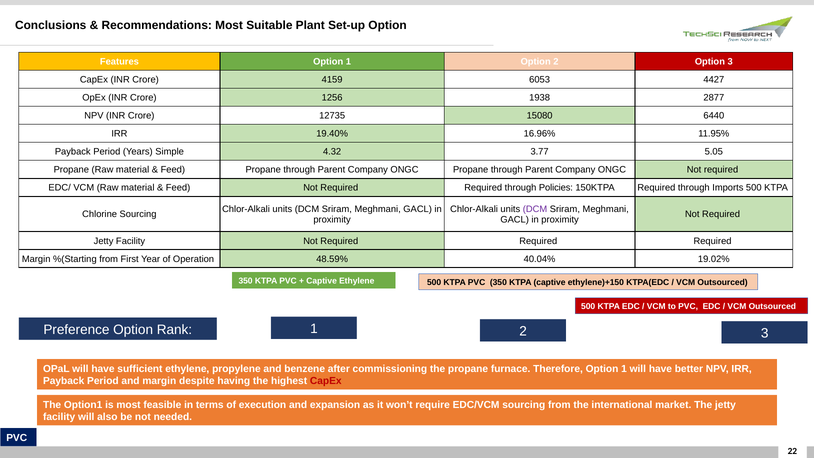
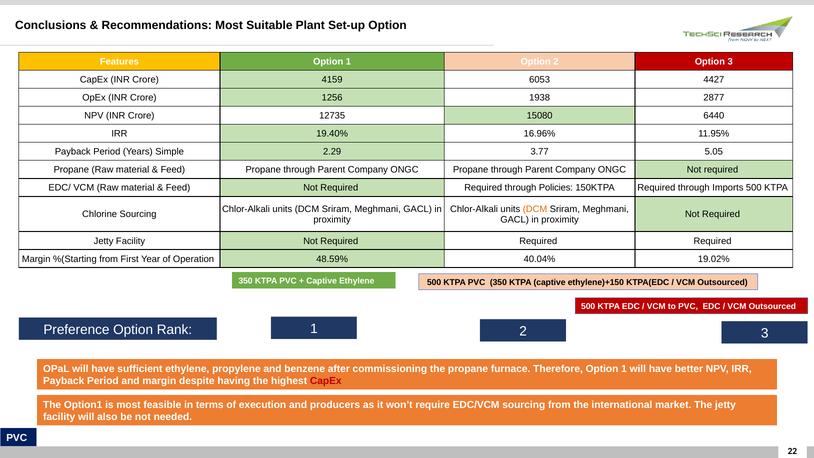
4.32: 4.32 -> 2.29 (332, 152)
DCM colour: purple -> orange (535, 209)
expansion: expansion -> producers (335, 405)
